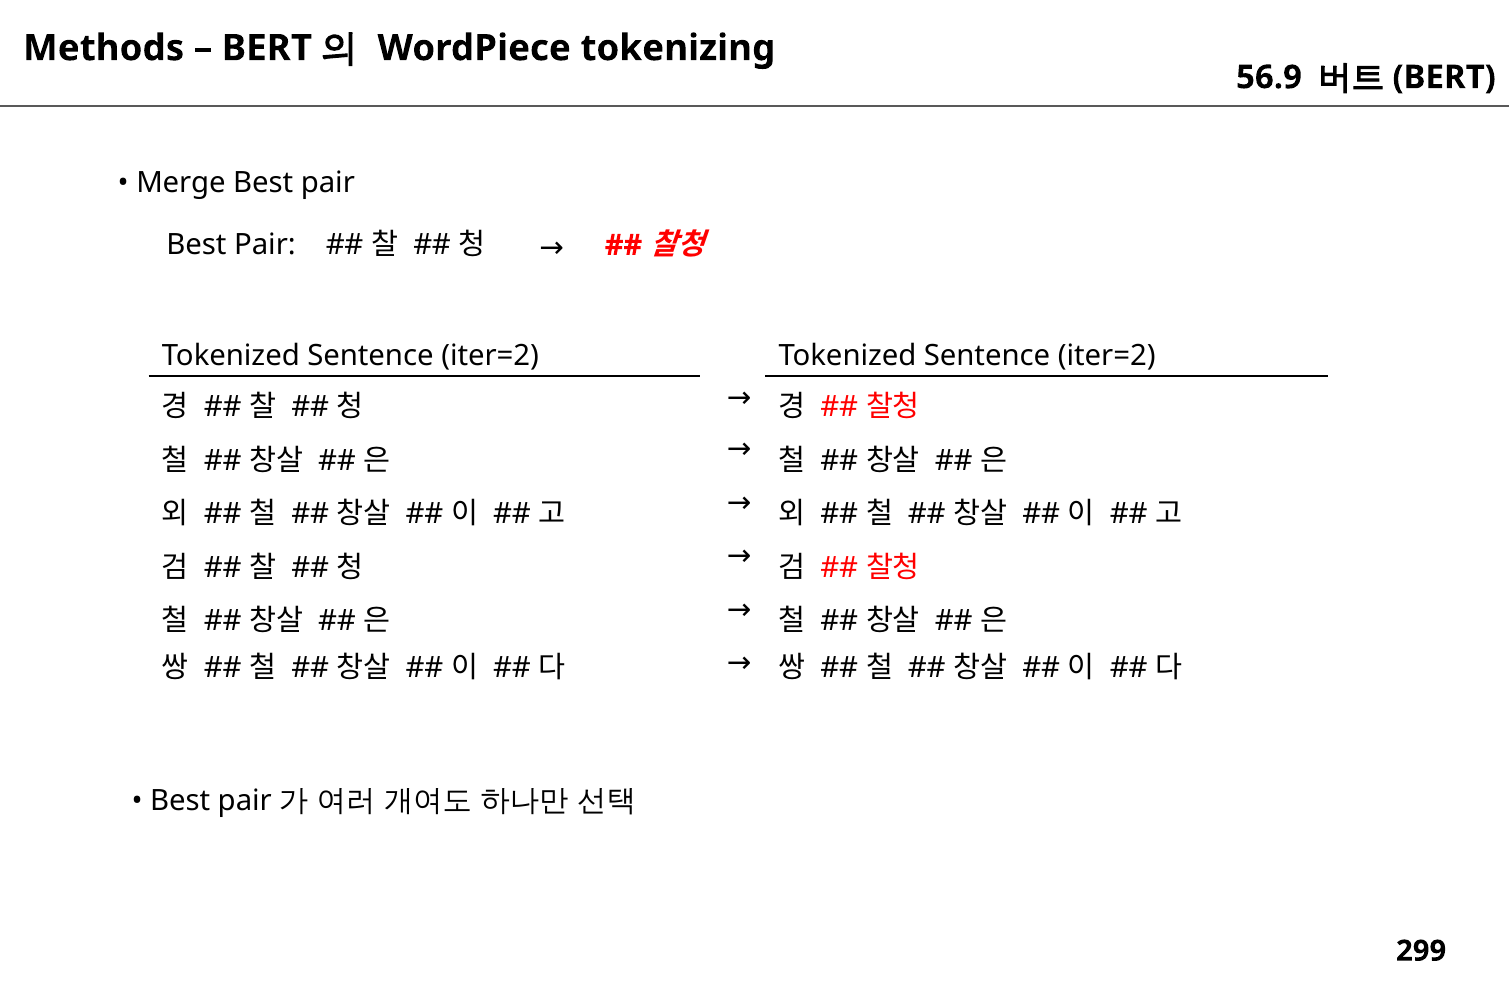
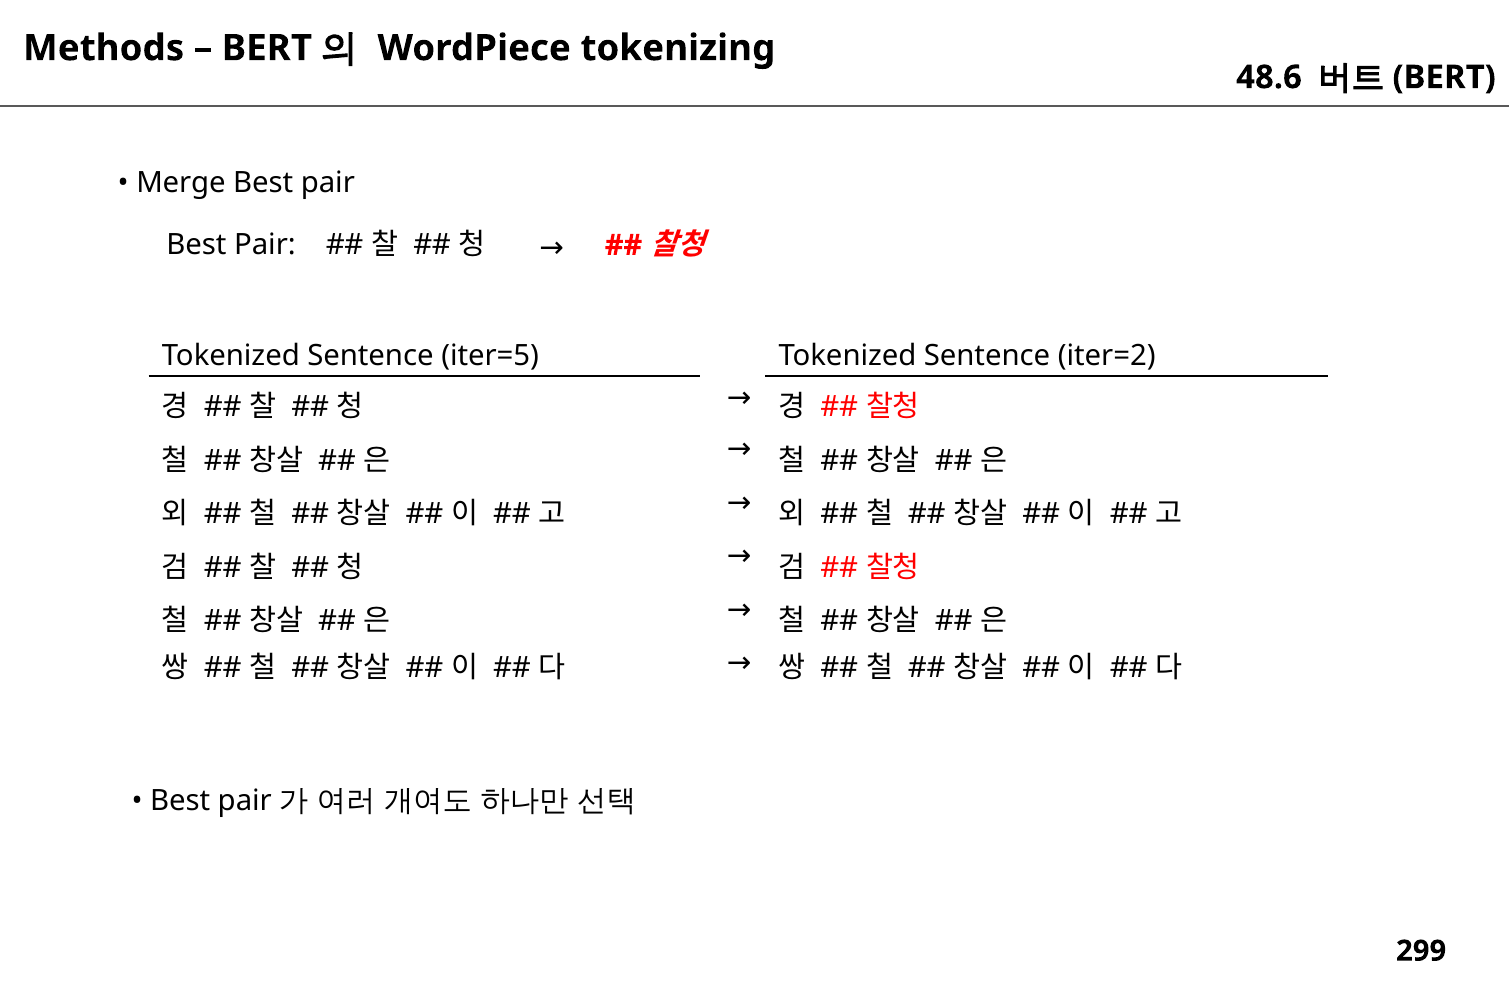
56.9: 56.9 -> 48.6 (1269, 77)
iter=2: iter=2 -> iter=5 (490, 356)
